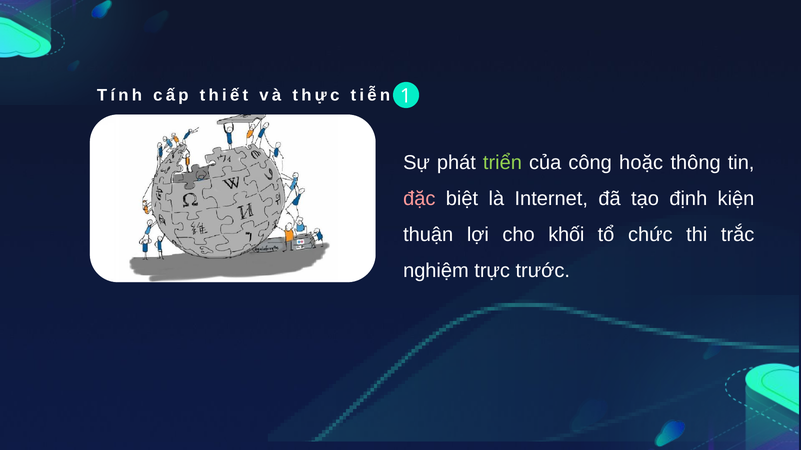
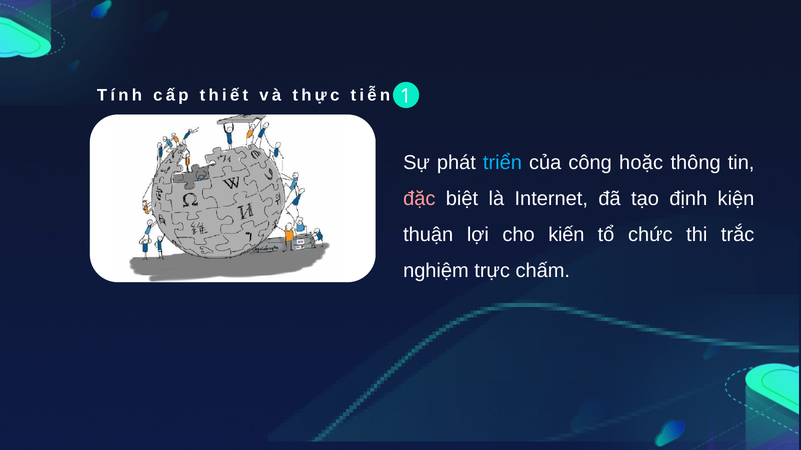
triển colour: light green -> light blue (502, 163)
khối: khối -> kiến (566, 235)
trước: trước -> chấm (543, 271)
